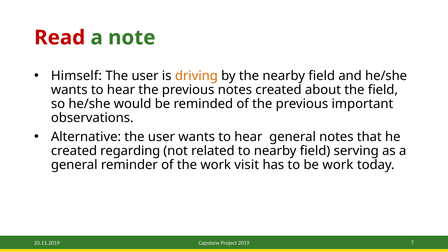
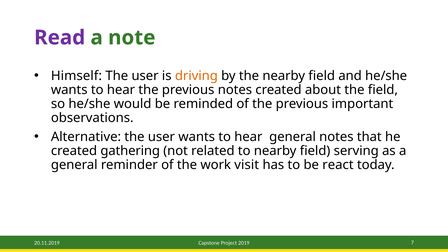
Read colour: red -> purple (60, 38)
regarding: regarding -> gathering (130, 151)
be work: work -> react (338, 165)
